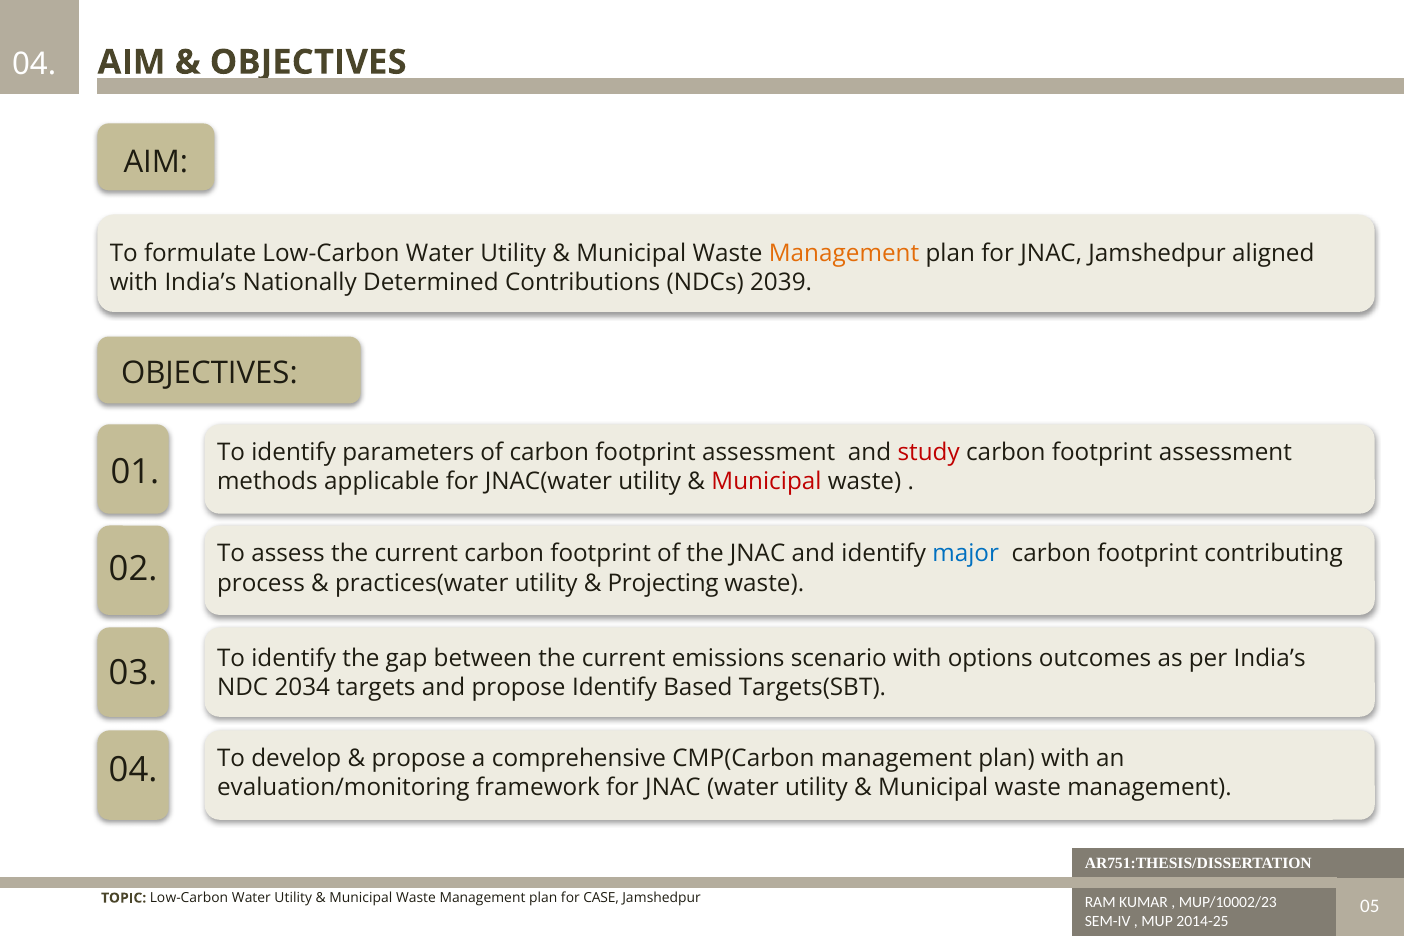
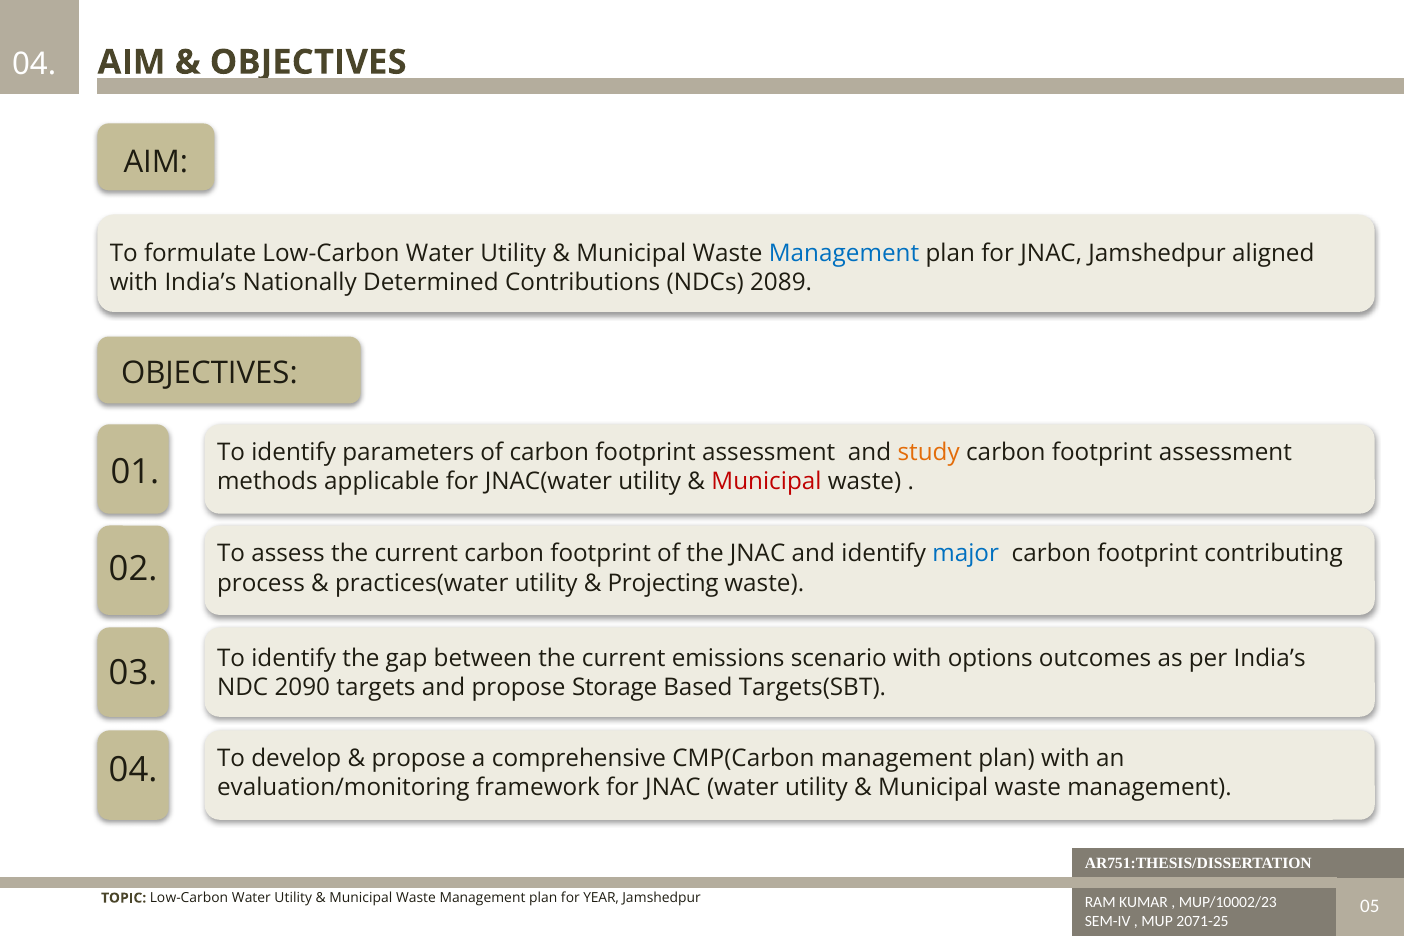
Management colour: orange -> blue (844, 253)
2039: 2039 -> 2089 (781, 282)
study colour: red -> orange (929, 453)
2034: 2034 -> 2090 (302, 688)
propose Identify: Identify -> Storage (615, 688)
CASE: CASE -> YEAR (601, 898)
2014-25: 2014-25 -> 2071-25 (1202, 921)
